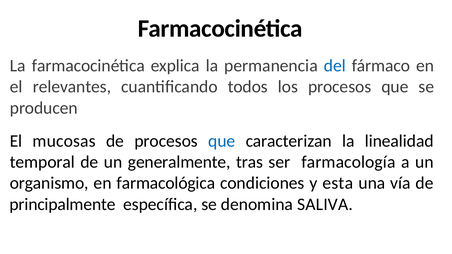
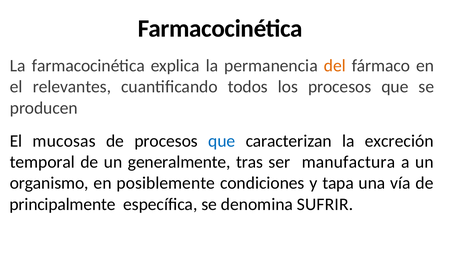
del colour: blue -> orange (335, 66)
linealidad: linealidad -> excreción (399, 141)
farmacología: farmacología -> manufactura (348, 162)
farmacológica: farmacológica -> posiblemente (166, 183)
esta: esta -> tapa (338, 183)
SALIVA: SALIVA -> SUFRIR (325, 204)
